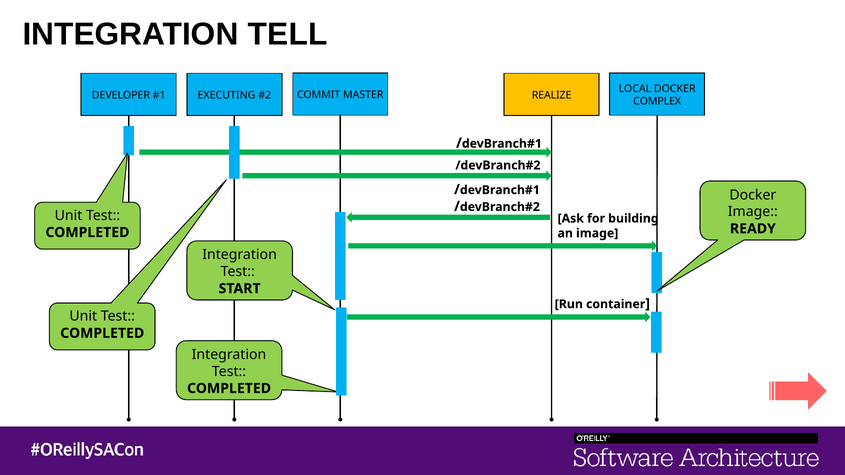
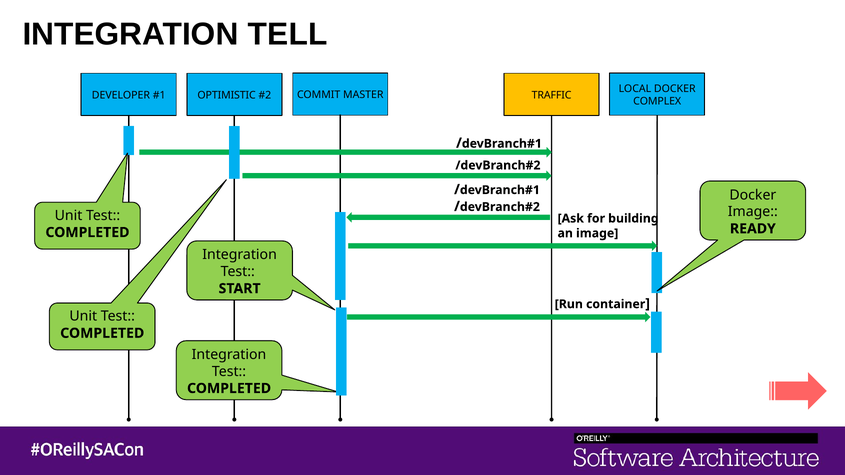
EXECUTING: EXECUTING -> OPTIMISTIC (227, 95)
REALIZE: REALIZE -> TRAFFIC (552, 95)
